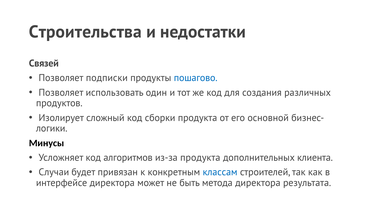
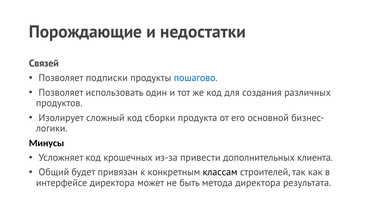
Строительства: Строительства -> Порождающие (85, 32)
алгоритмов: алгоритмов -> крошечных (128, 158)
из-за продукта: продукта -> привести (200, 158)
Случаи: Случаи -> Общий (54, 172)
классам colour: blue -> black (220, 172)
